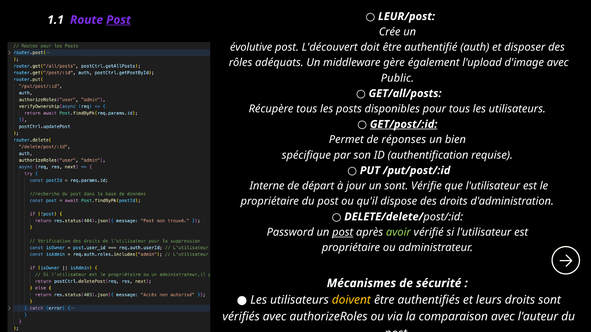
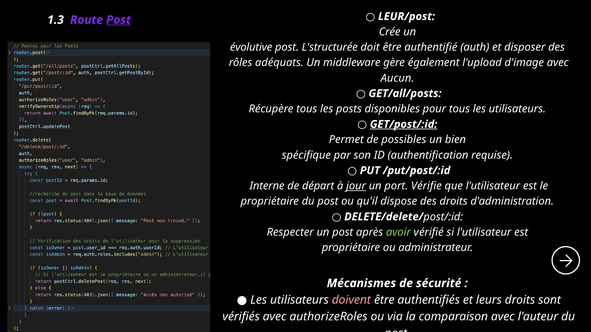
1.1: 1.1 -> 1.3 (56, 20)
L'découvert: L'découvert -> L'structurée (330, 47)
Public: Public -> Aucun (397, 78)
réponses: réponses -> possibles (404, 140)
jour underline: none -> present (356, 186)
un sont: sont -> port (396, 186)
Password: Password -> Respecter (290, 232)
post underline: present -> none (343, 232)
doivent colour: yellow -> pink (351, 300)
